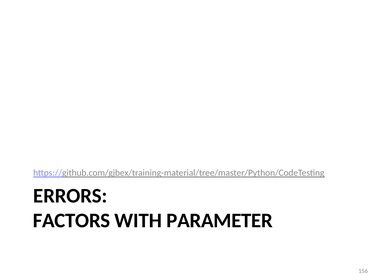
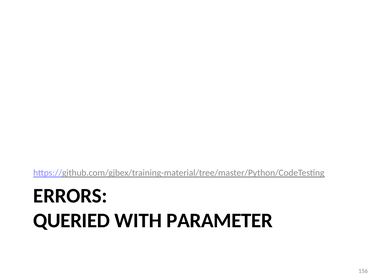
FACTORS: FACTORS -> QUERIED (72, 220)
